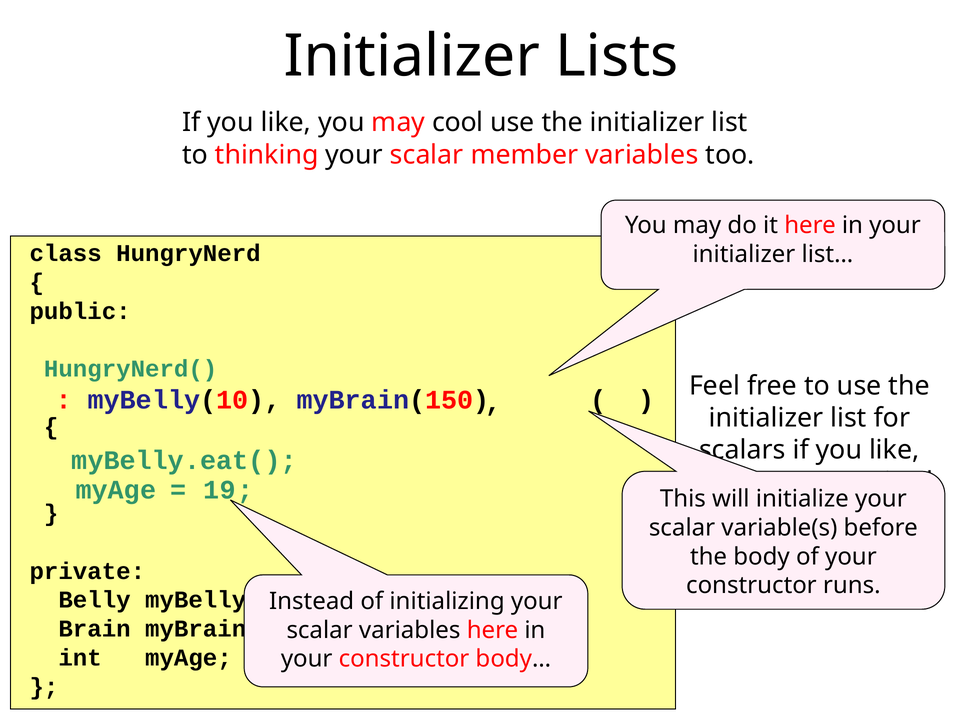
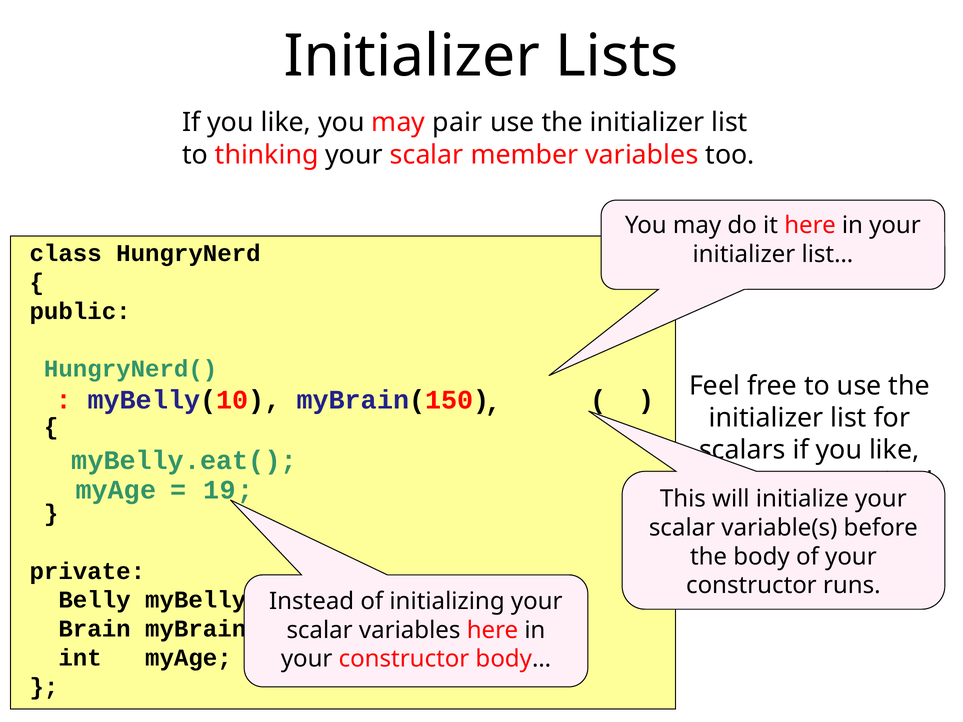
cool: cool -> pair (457, 123)
